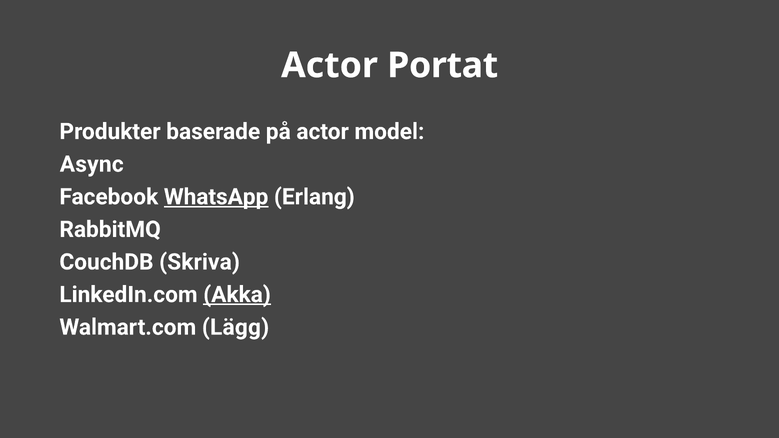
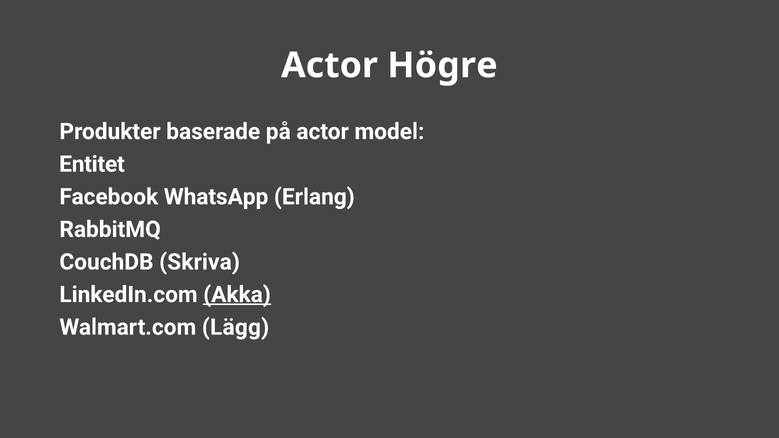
Portat: Portat -> Högre (442, 65)
Async: Async -> Entitet (92, 164)
WhatsApp underline: present -> none (216, 197)
